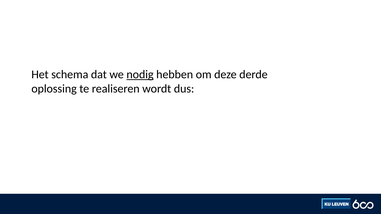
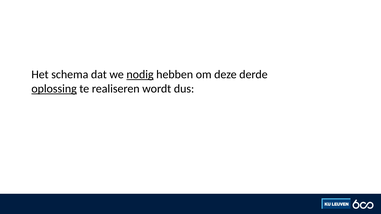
oplossing underline: none -> present (54, 89)
